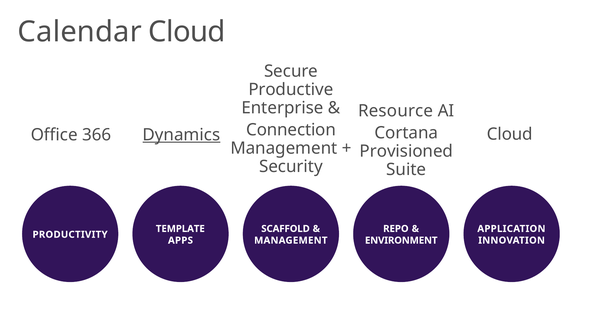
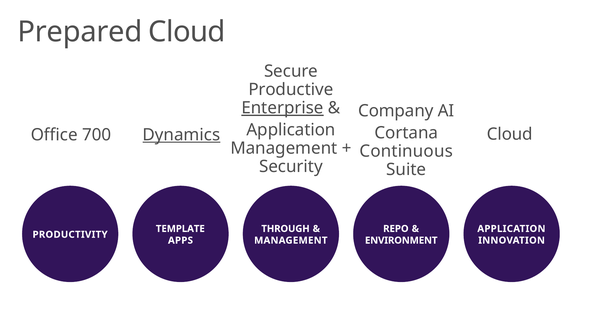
Calendar: Calendar -> Prepared (80, 32)
Enterprise underline: none -> present (282, 108)
Resource: Resource -> Company (396, 111)
Connection: Connection -> Application (291, 130)
366: 366 -> 700 (97, 135)
Provisioned: Provisioned -> Continuous (406, 151)
SCAFFOLD: SCAFFOLD -> THROUGH (286, 228)
